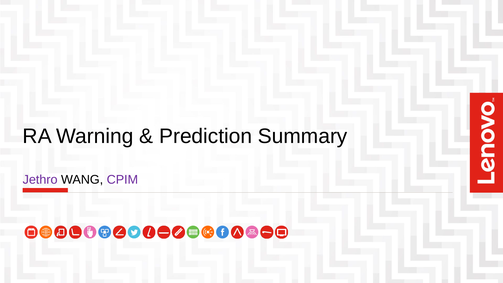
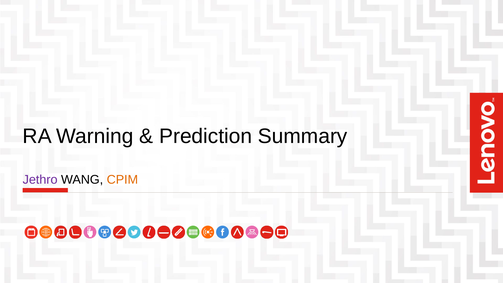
CPIM colour: purple -> orange (122, 179)
